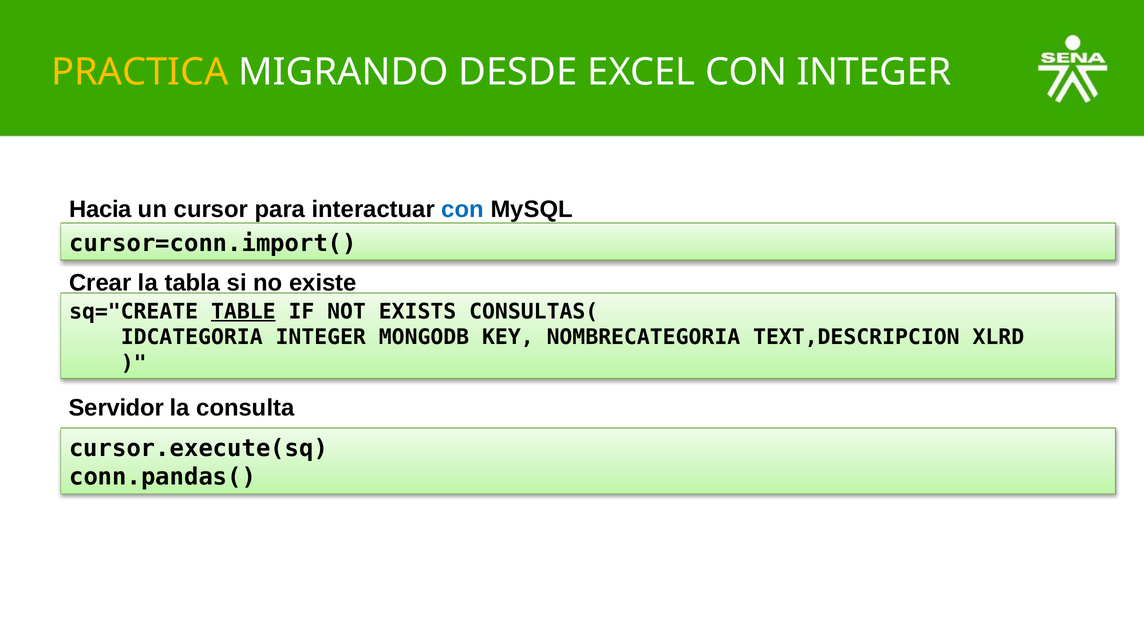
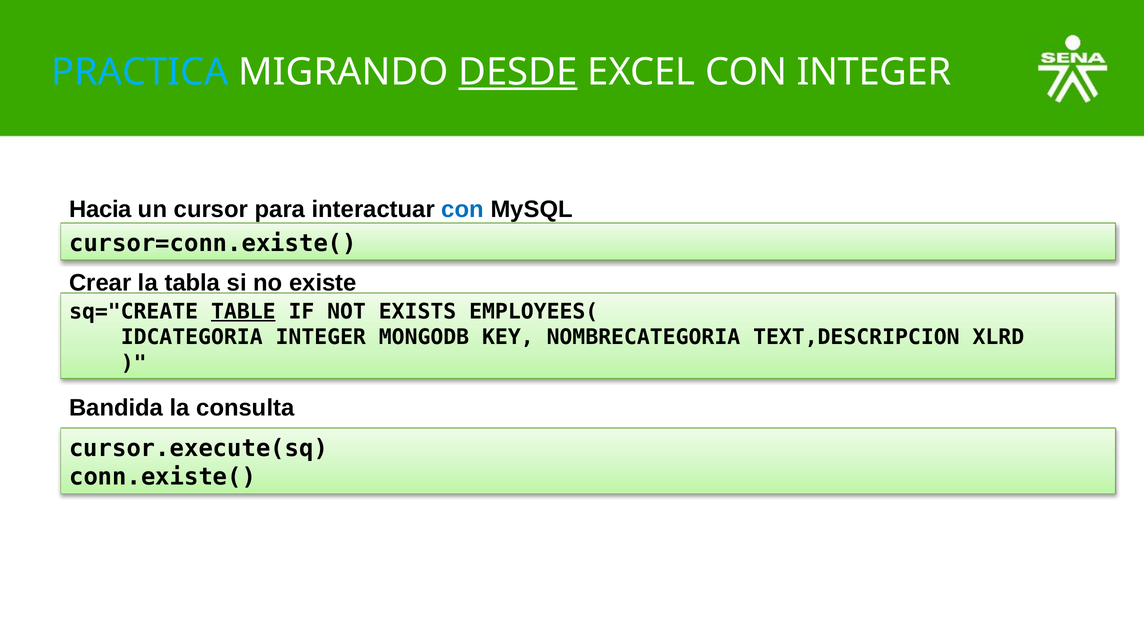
PRACTICA colour: yellow -> light blue (140, 72)
DESDE underline: none -> present (518, 72)
cursor=conn.import(: cursor=conn.import( -> cursor=conn.existe( (213, 243)
CONSULTAS(: CONSULTAS( -> EMPLOYEES( (534, 312)
Servidor: Servidor -> Bandida (116, 408)
conn.pandas(: conn.pandas( -> conn.existe( (163, 477)
